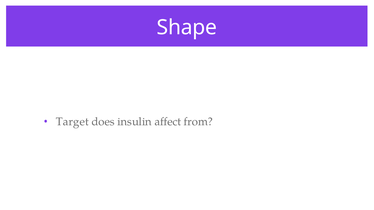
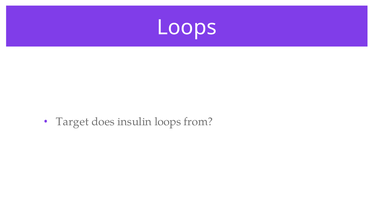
Shape: Shape -> Loops (187, 28)
insulin affect: affect -> loops (168, 122)
